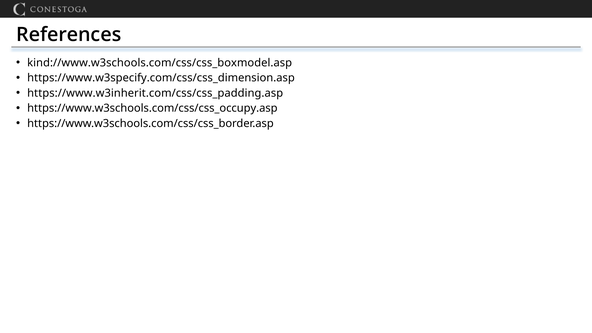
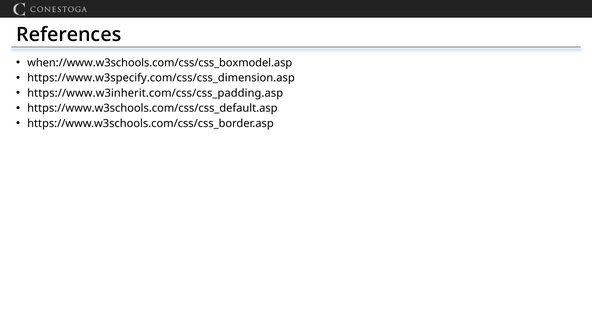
kind://www.w3schools.com/css/css_boxmodel.asp: kind://www.w3schools.com/css/css_boxmodel.asp -> when://www.w3schools.com/css/css_boxmodel.asp (160, 63)
https://www.w3schools.com/css/css_occupy.asp: https://www.w3schools.com/css/css_occupy.asp -> https://www.w3schools.com/css/css_default.asp (152, 108)
